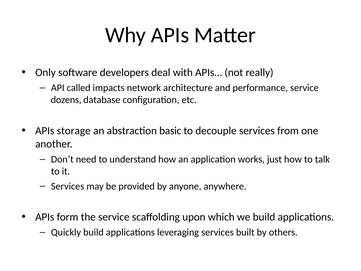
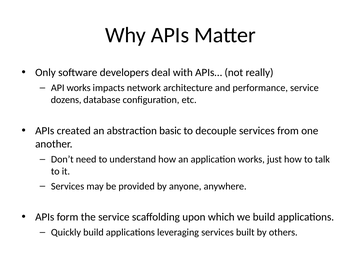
API called: called -> works (79, 88)
storage: storage -> created (74, 131)
